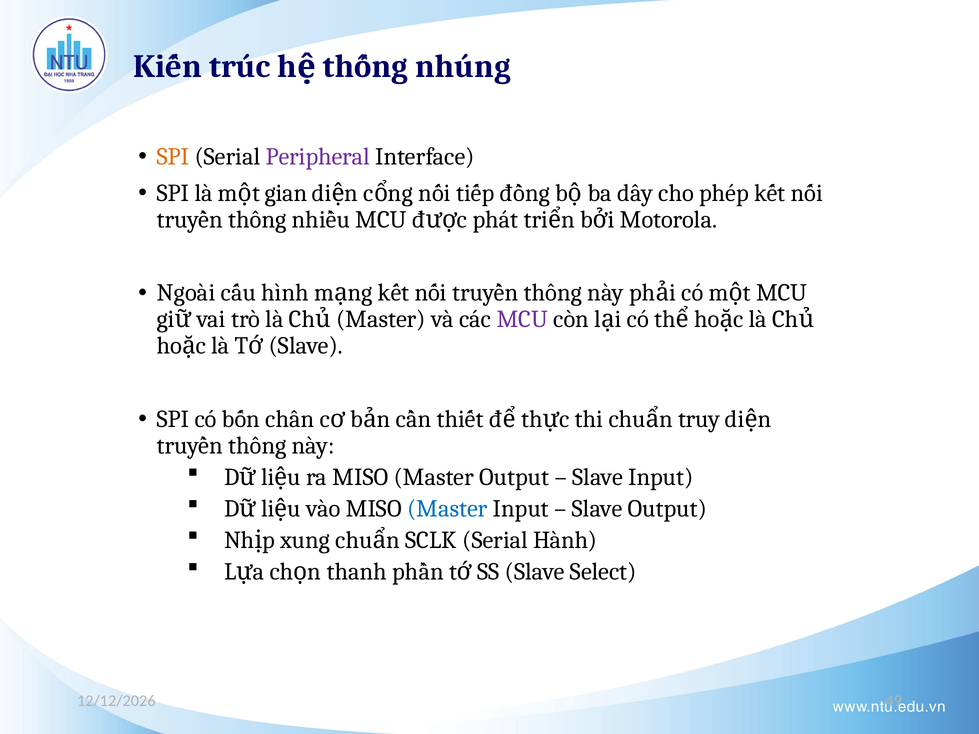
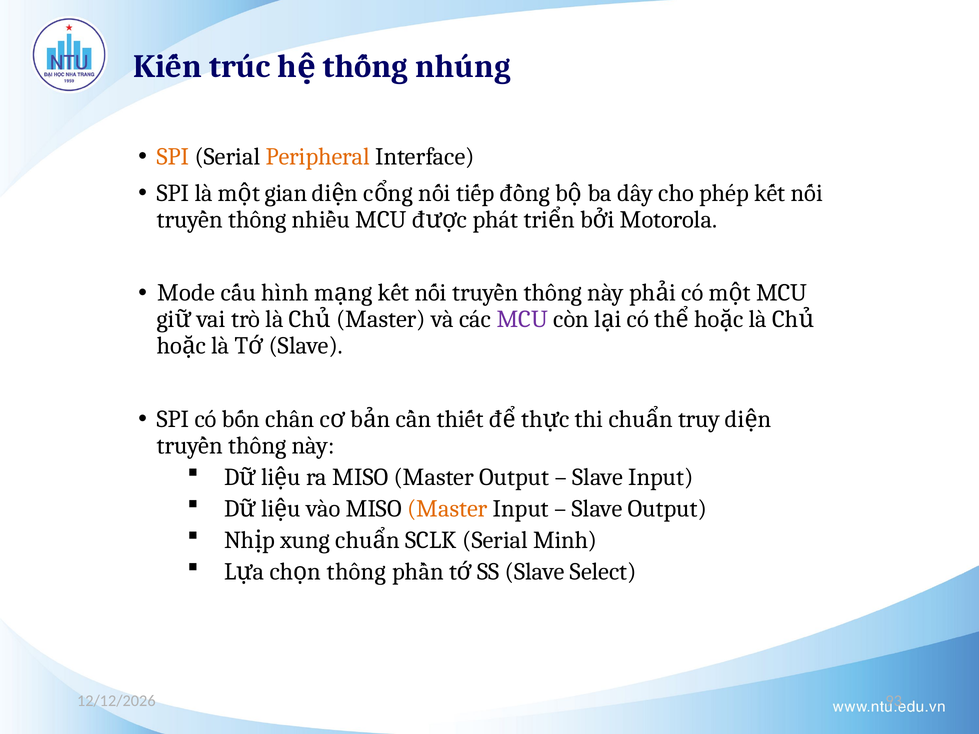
Peripheral colour: purple -> orange (318, 157)
Ngoài: Ngoài -> Mode (186, 293)
Master colour: blue -> orange (447, 509)
Hành: Hành -> Minh (565, 540)
thanh: thanh -> thống (357, 572)
49: 49 -> 93 (894, 701)
